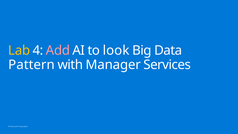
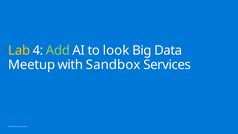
Add colour: pink -> light green (58, 50)
Pattern: Pattern -> Meetup (32, 65)
Manager: Manager -> Sandbox (113, 65)
